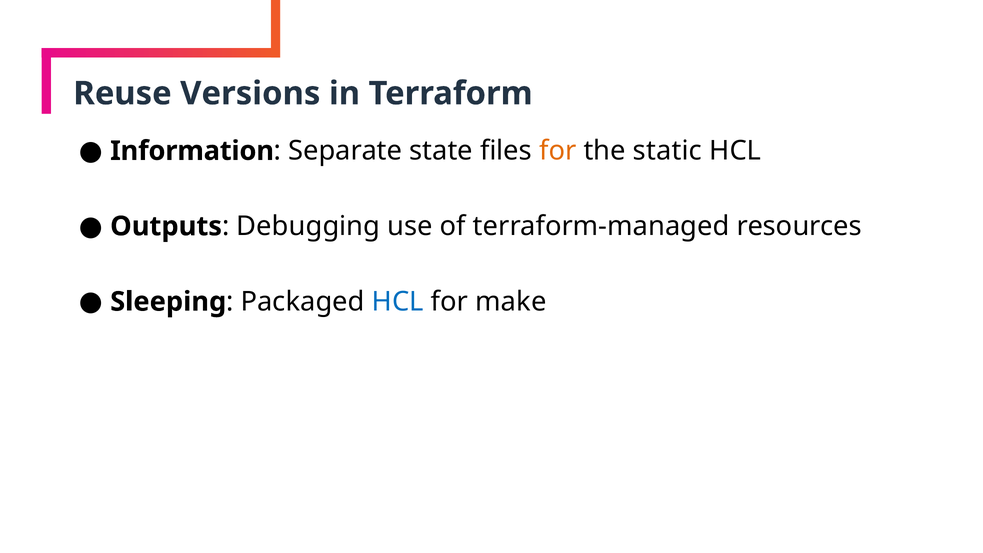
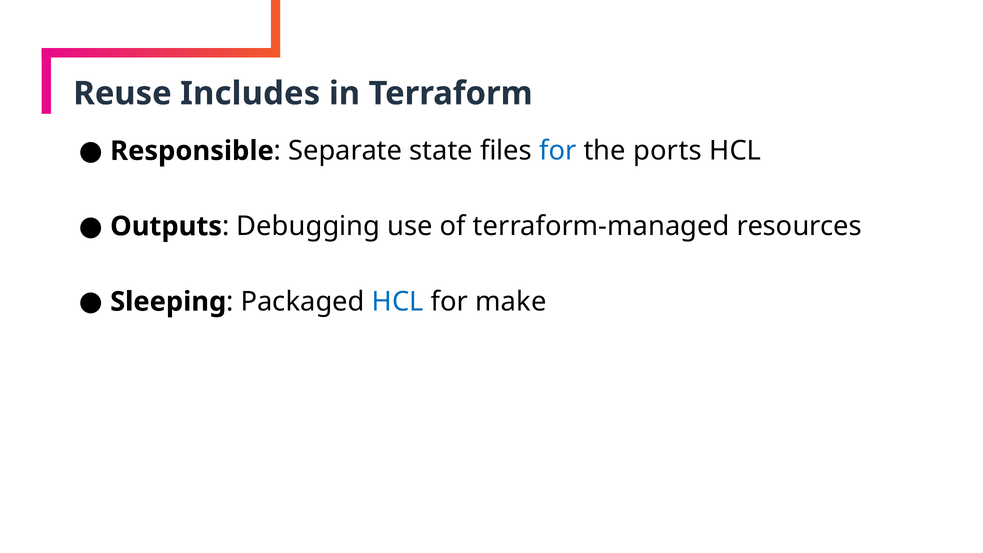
Versions: Versions -> Includes (250, 93)
Information: Information -> Responsible (192, 151)
for colour: orange -> blue (558, 151)
static: static -> ports (667, 151)
